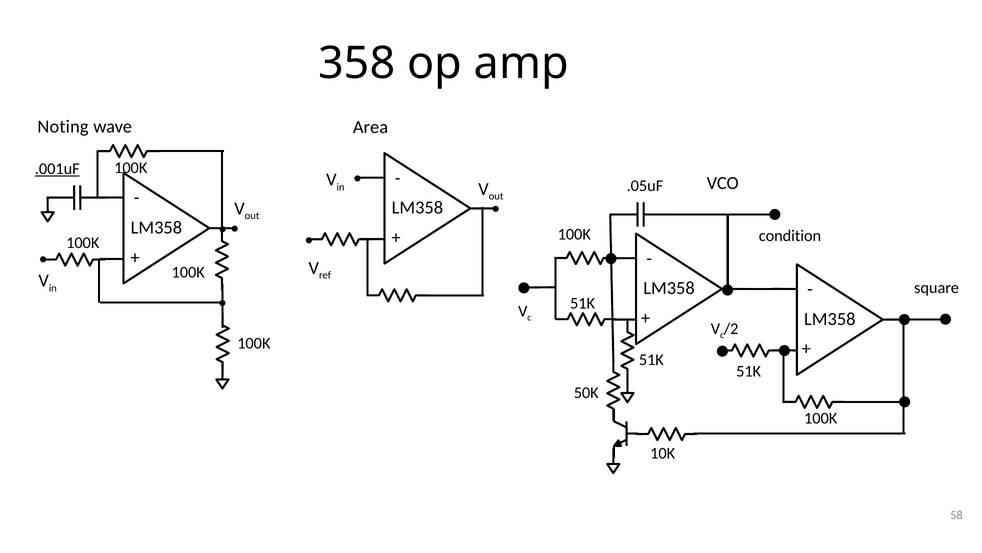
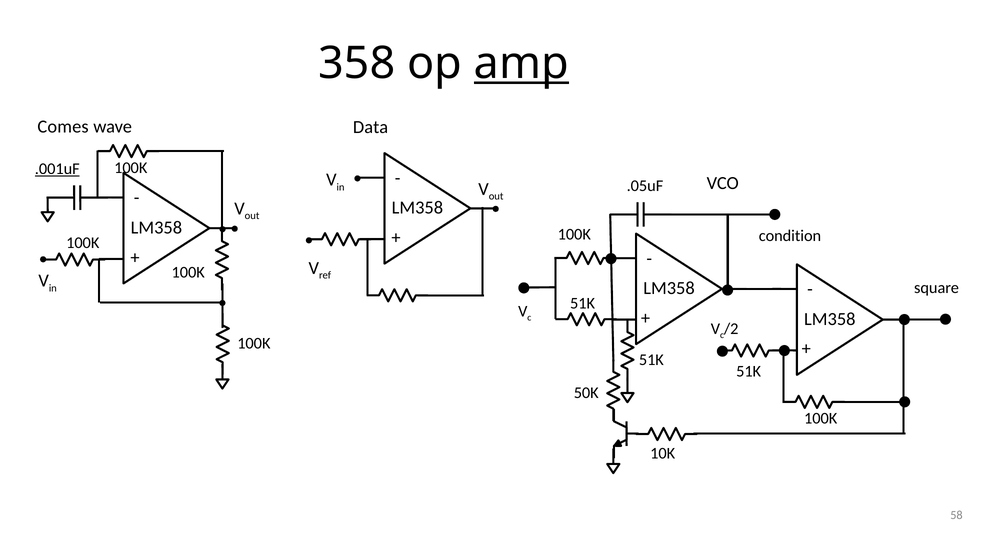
amp underline: none -> present (521, 63)
Noting: Noting -> Comes (63, 126)
Area: Area -> Data (371, 127)
